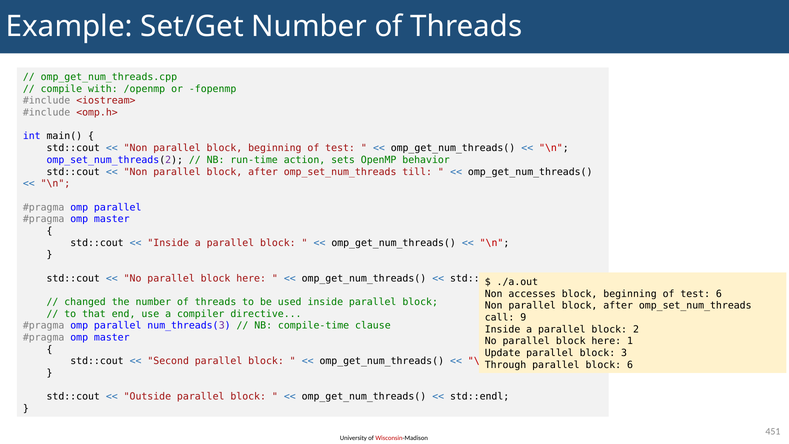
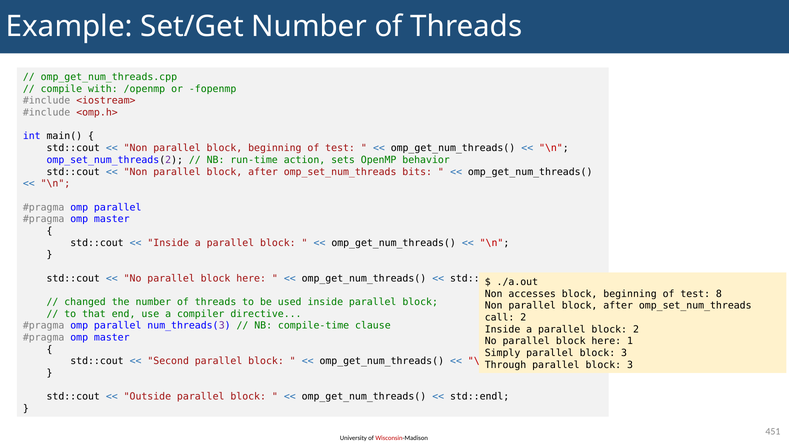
till: till -> bits (417, 172)
test 6: 6 -> 8 (719, 294)
call 9: 9 -> 2 (523, 317)
Update: Update -> Simply (503, 353)
6: 6 -> 3 (630, 365)
